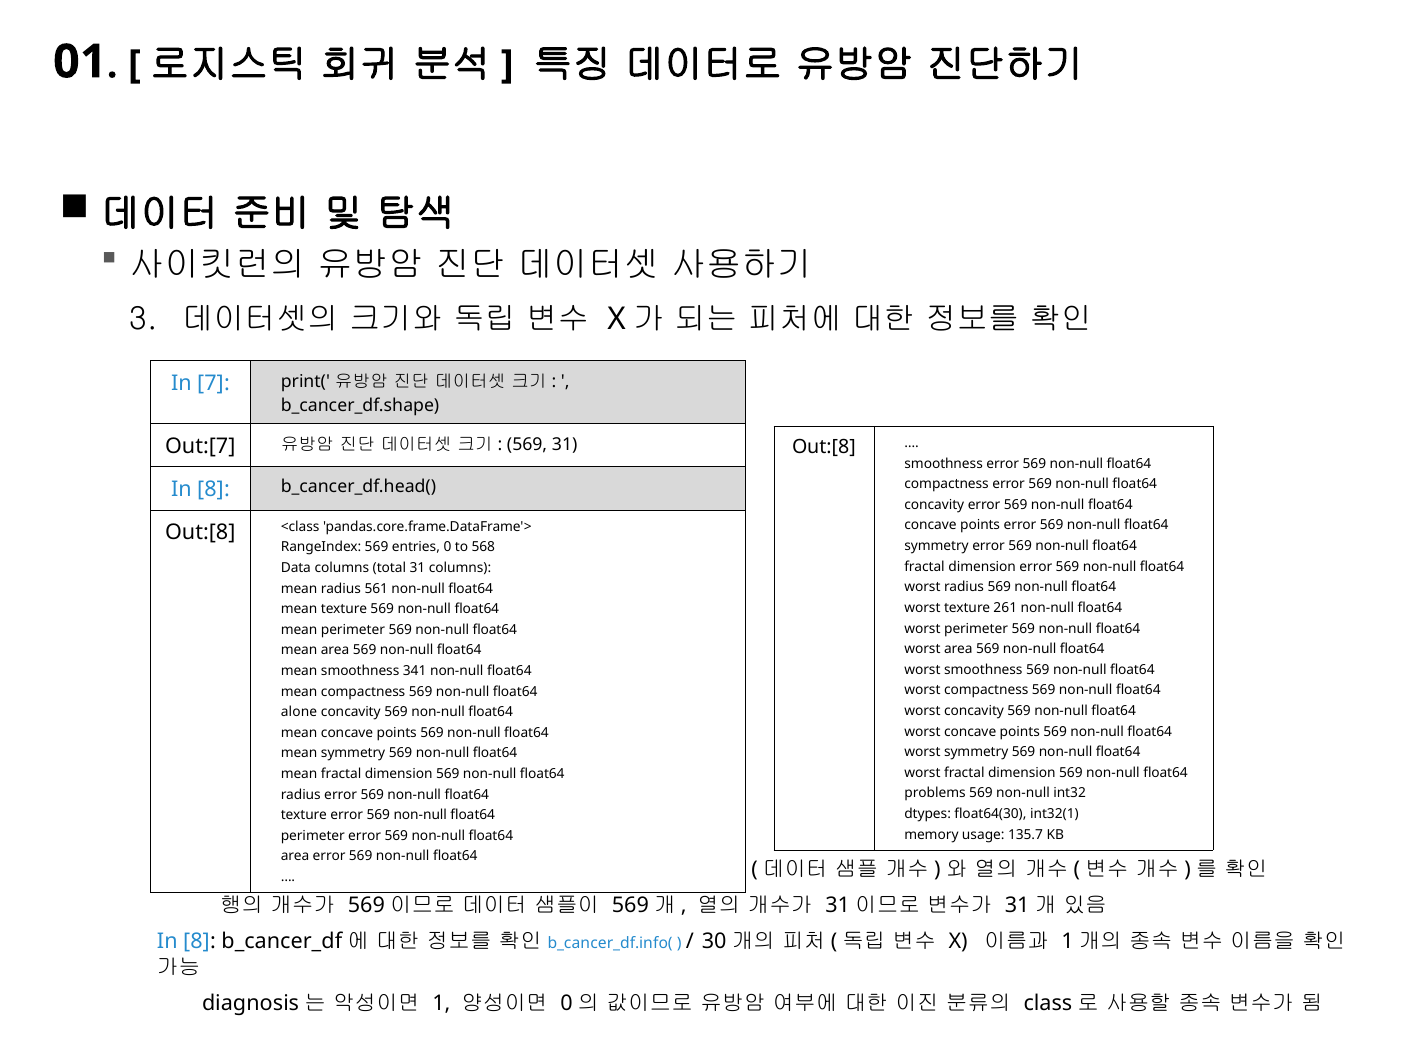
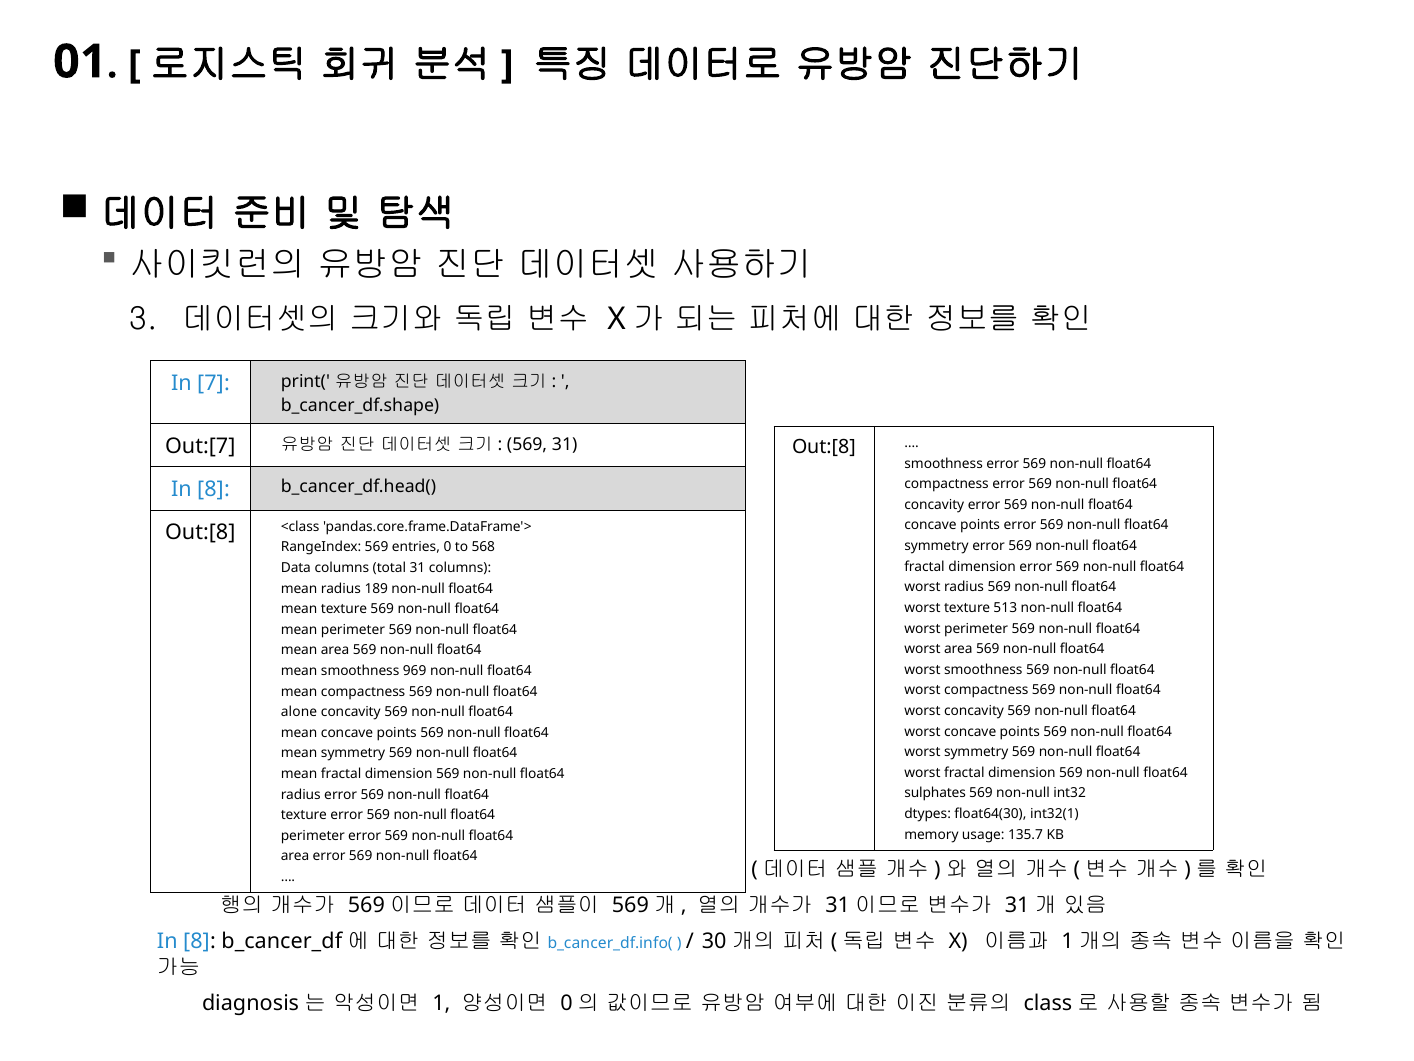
561: 561 -> 189 (376, 588)
261: 261 -> 513 (1005, 608)
341: 341 -> 969 (415, 671)
problems: problems -> sulphates (935, 793)
